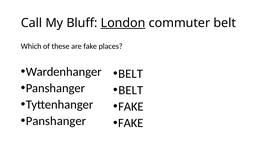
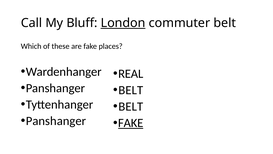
BELT: BELT -> REAL (131, 73)
FAKE: FAKE -> BELT (131, 106)
FAKE underline: none -> present (131, 123)
